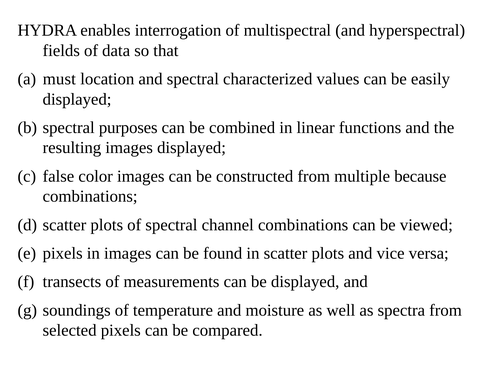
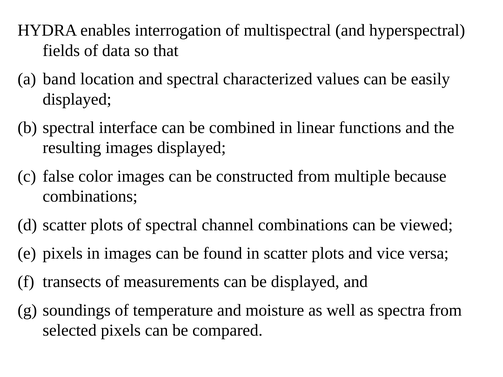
must: must -> band (59, 79)
purposes: purposes -> interface (128, 128)
